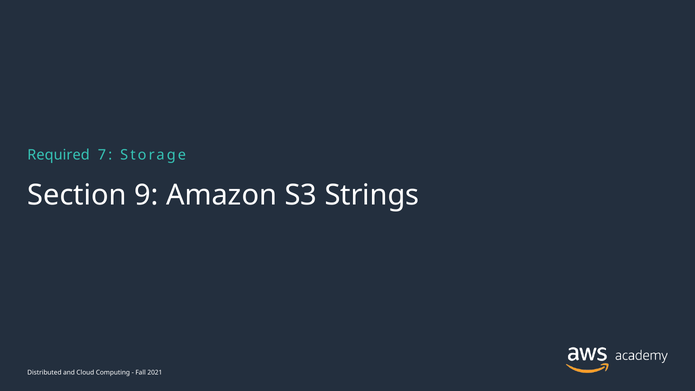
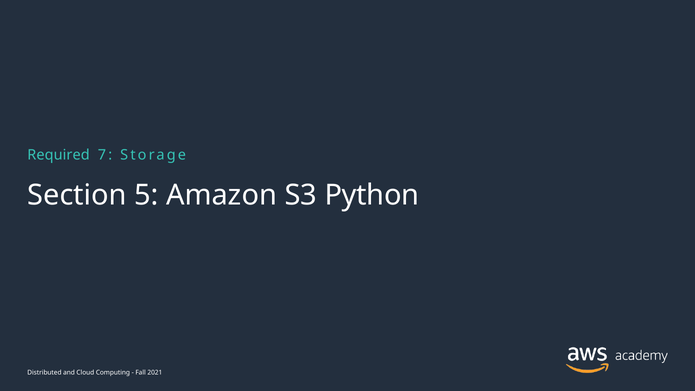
9: 9 -> 5 (146, 195)
Strings: Strings -> Python (372, 195)
